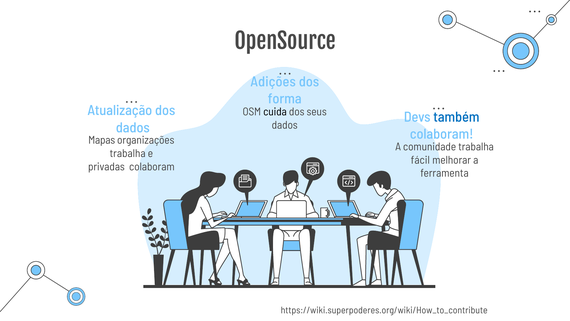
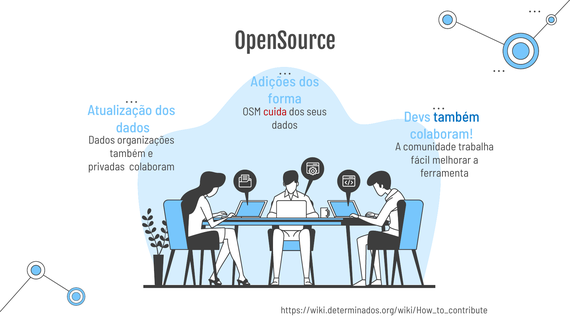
cuida colour: black -> red (275, 112)
Mapas: Mapas -> Dados (102, 140)
trabalha: trabalha -> também (128, 153)
https://wiki.superpoderes.org/wiki/How_to_contribute: https://wiki.superpoderes.org/wiki/How_to_contribute -> https://wiki.determinados.org/wiki/How_to_contribute (384, 310)
